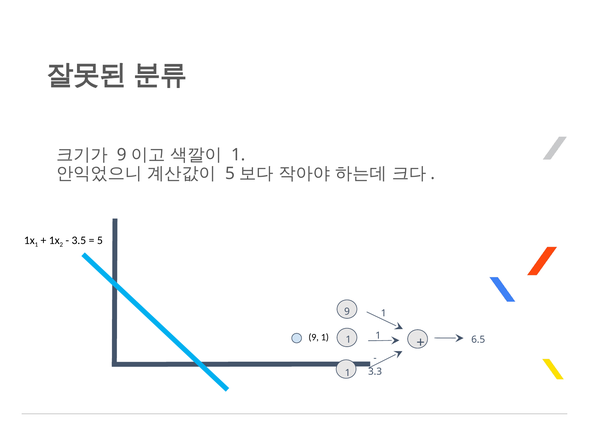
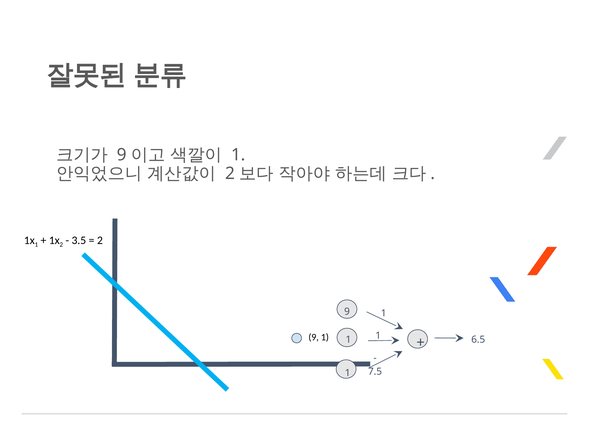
5: 5 -> 2 (230, 173)
5: 5 -> 2 (100, 240)
3.3: 3.3 -> 7.5 (375, 371)
